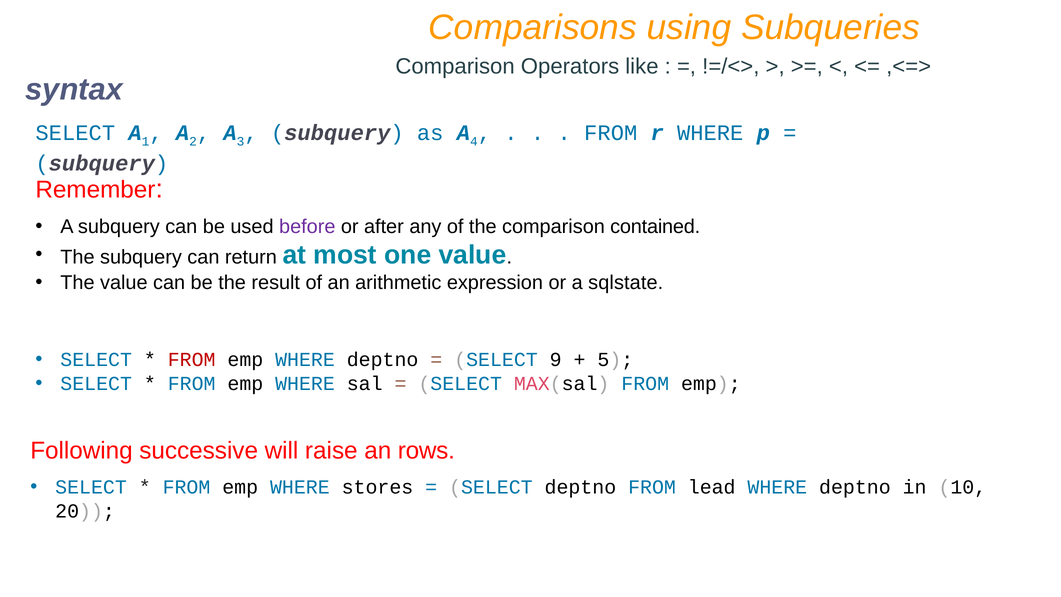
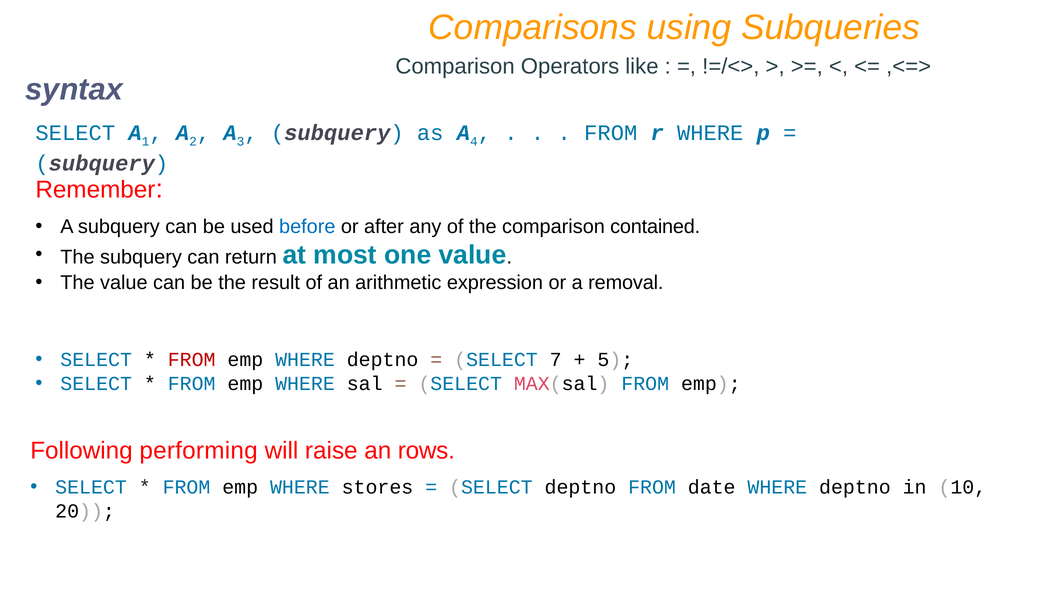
before colour: purple -> blue (307, 227)
sqlstate: sqlstate -> removal (626, 283)
9: 9 -> 7 (556, 360)
successive: successive -> performing (199, 450)
lead: lead -> date (712, 487)
